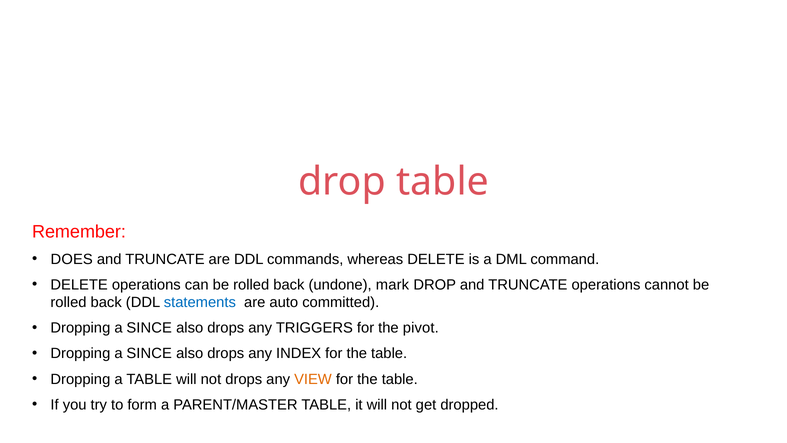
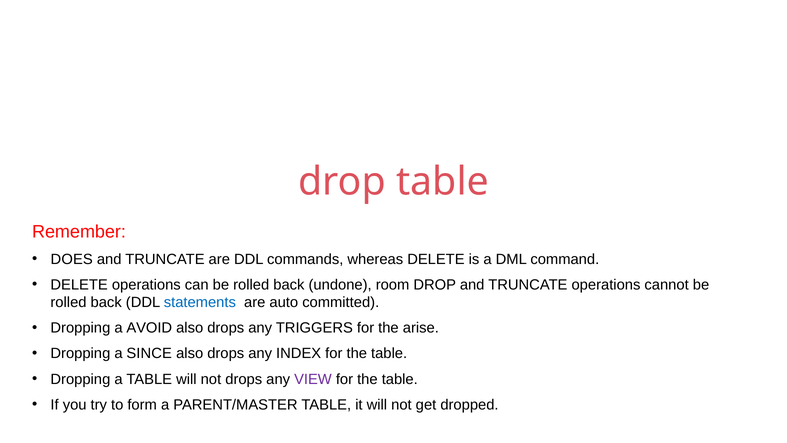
mark: mark -> room (393, 285)
SINCE: SINCE -> AVOID (149, 328)
pivot: pivot -> arise (421, 328)
VIEW colour: orange -> purple (313, 379)
